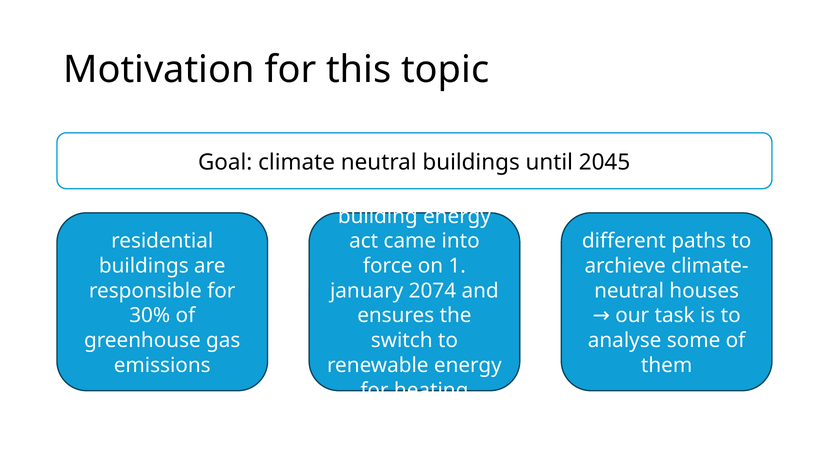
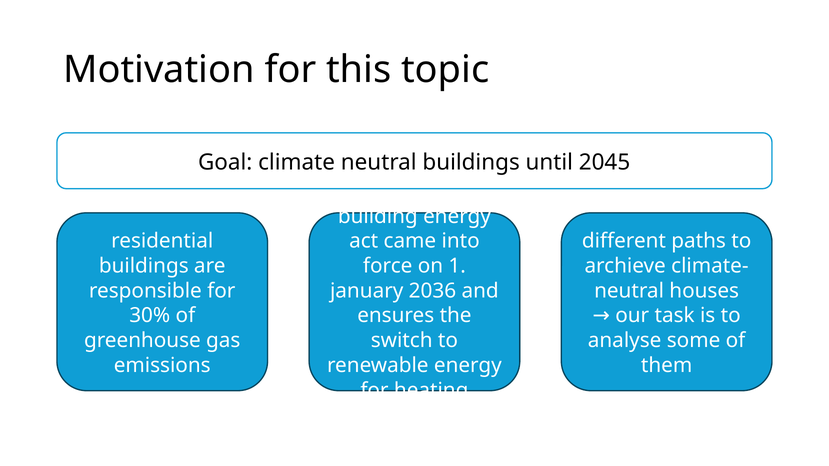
2074: 2074 -> 2036 (432, 291)
